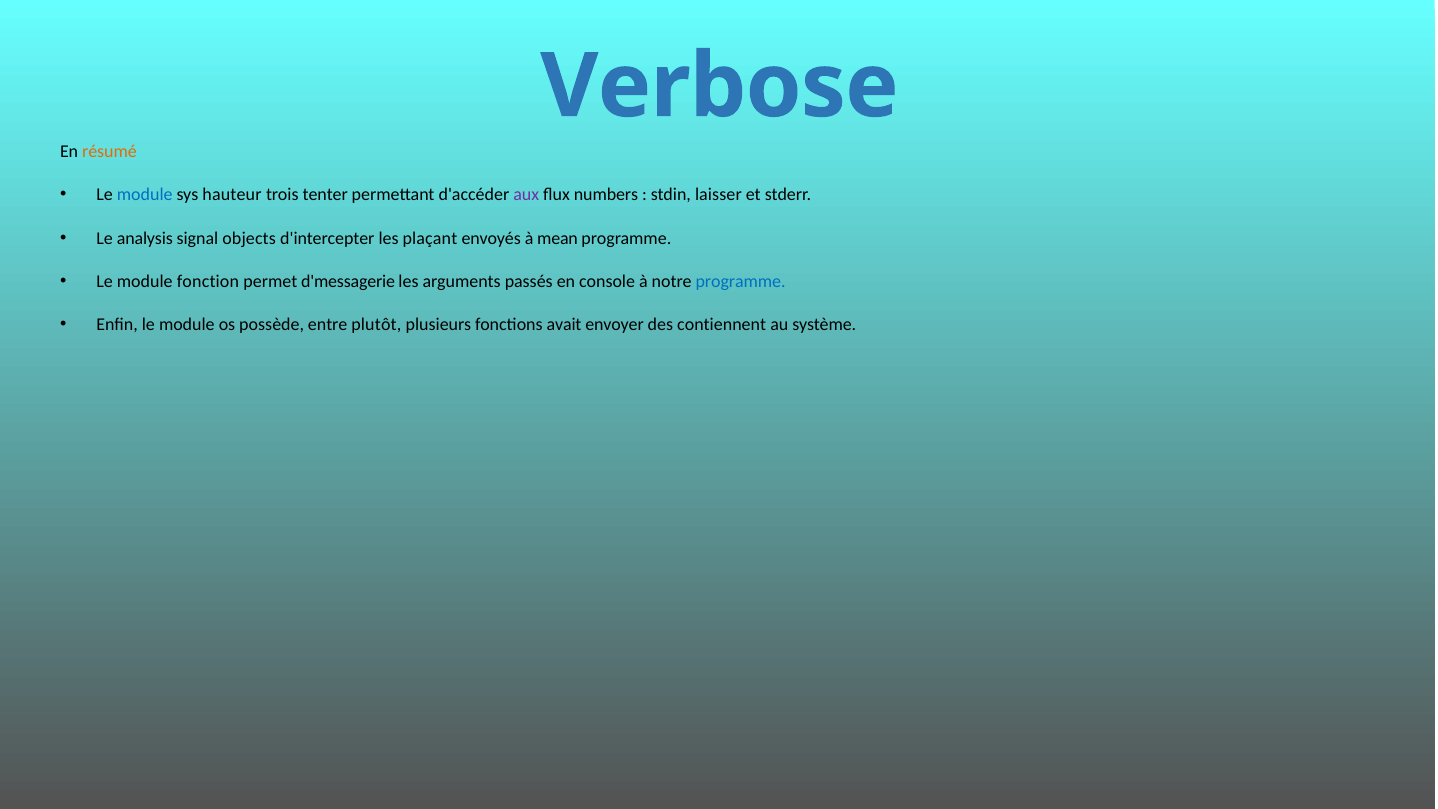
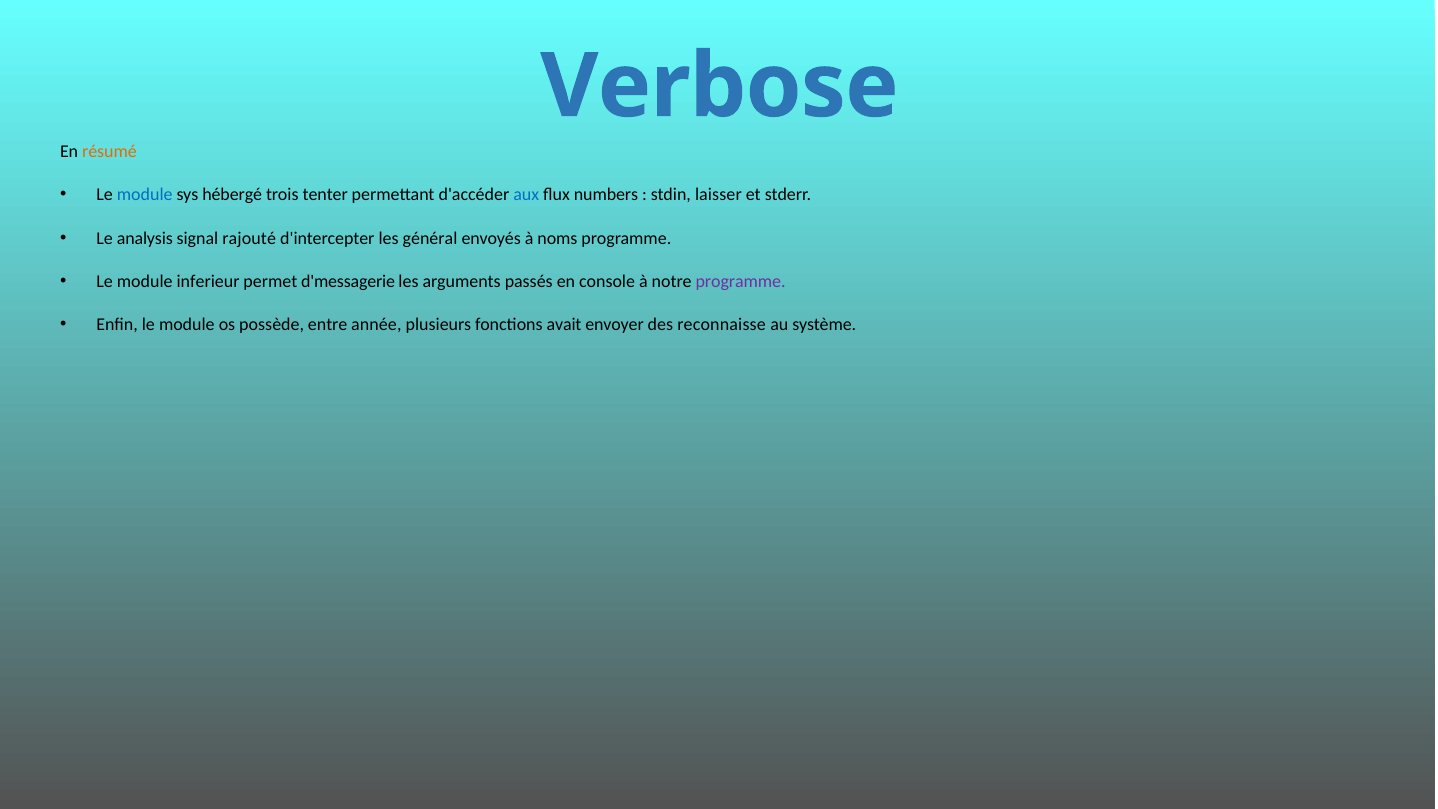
hauteur: hauteur -> hébergé (232, 195)
aux colour: purple -> blue (526, 195)
objects: objects -> rajouté (249, 238)
plaçant: plaçant -> général (430, 238)
mean: mean -> noms (557, 238)
fonction: fonction -> inferieur (208, 281)
programme colour: blue -> purple (741, 281)
plutôt: plutôt -> année (376, 324)
contiennent: contiennent -> reconnaisse (722, 324)
